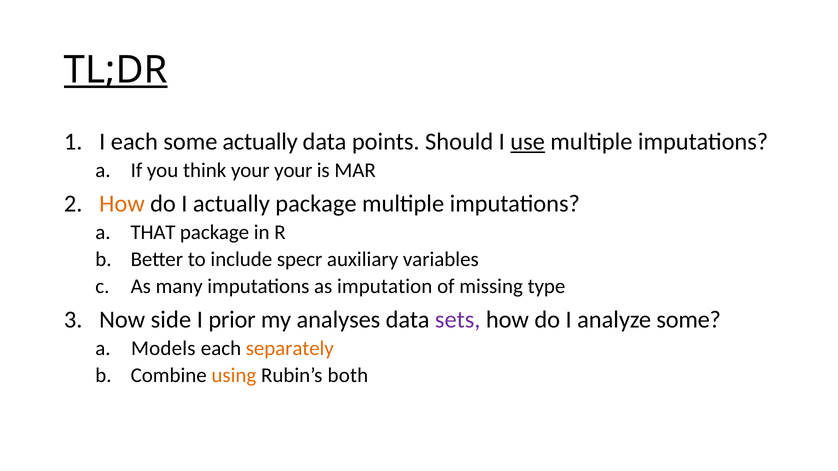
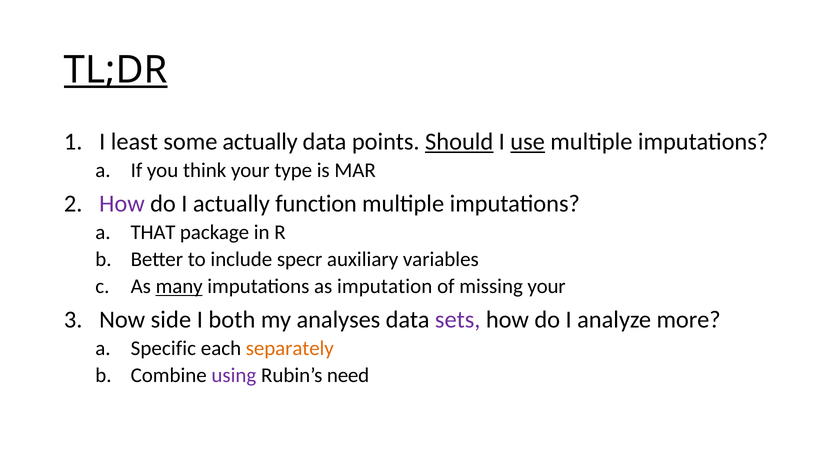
I each: each -> least (134, 142)
Should underline: none -> present (459, 142)
your your: your -> type (293, 171)
How colour: orange -> purple (122, 204)
actually package: package -> function (316, 204)
many underline: none -> present (179, 287)
missing type: type -> your (547, 287)
prior: prior -> both (232, 320)
analyze some: some -> more (689, 320)
Models: Models -> Specific (163, 349)
using colour: orange -> purple (234, 376)
both: both -> need (348, 376)
